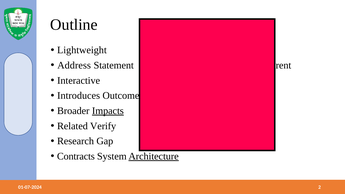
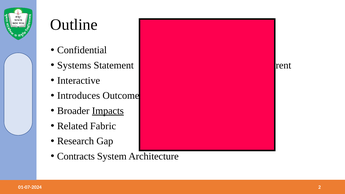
Lightweight: Lightweight -> Confidential (82, 50)
Address: Address -> Systems (74, 65)
Verify: Verify -> Fabric (103, 126)
Architecture underline: present -> none (154, 156)
